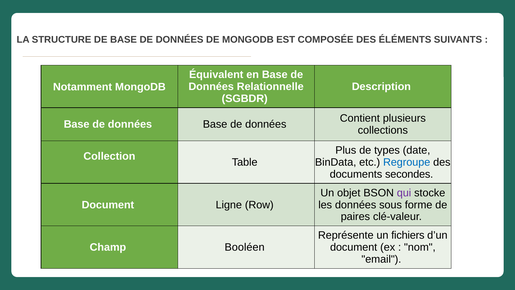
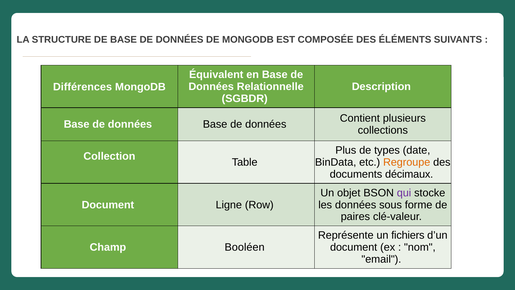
Notamment: Notamment -> Différences (82, 87)
Regroupe colour: blue -> orange (407, 162)
secondes: secondes -> décimaux (409, 174)
